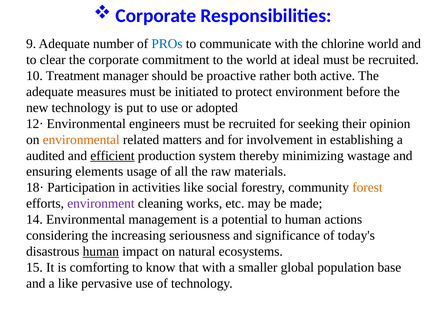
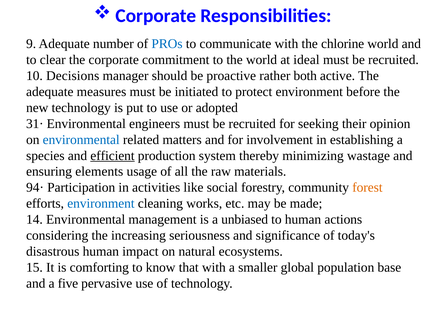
Treatment: Treatment -> Decisions (73, 76)
12·: 12· -> 31· (35, 124)
environmental colour: orange -> blue (81, 140)
audited: audited -> species (45, 156)
18·: 18· -> 94· (35, 188)
environment colour: purple -> blue (101, 204)
potential: potential -> unbiased (245, 220)
human underline: present -> none (101, 252)
a like: like -> five (68, 284)
